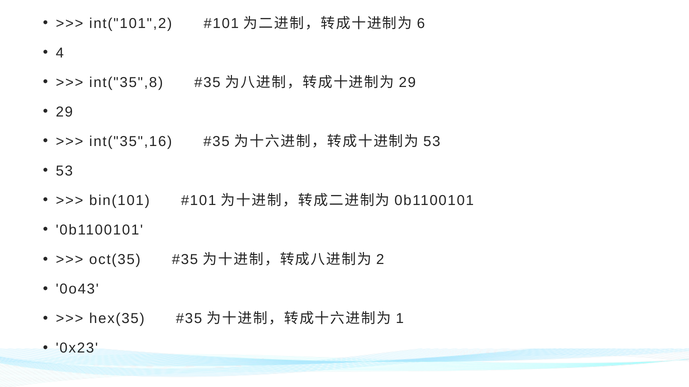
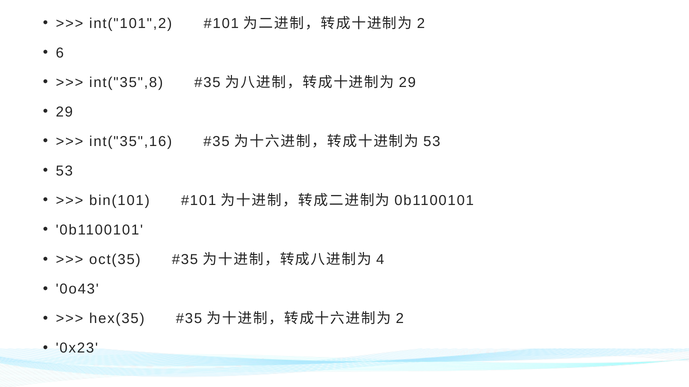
6: 6 -> 2 (421, 23)
4: 4 -> 6 (60, 53)
2: 2 -> 4 (380, 260)
1: 1 -> 2 (400, 319)
